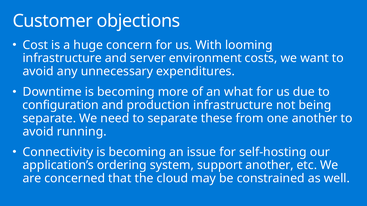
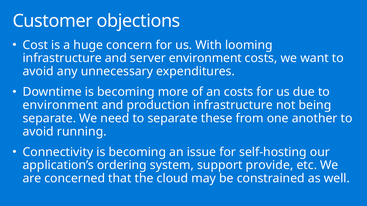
an what: what -> costs (239, 92)
configuration: configuration -> environment (60, 105)
support another: another -> provide (269, 166)
